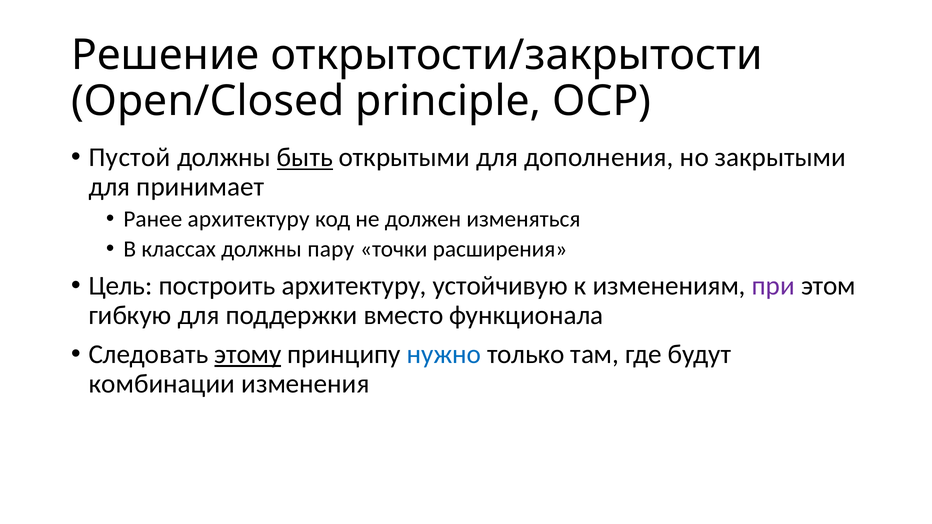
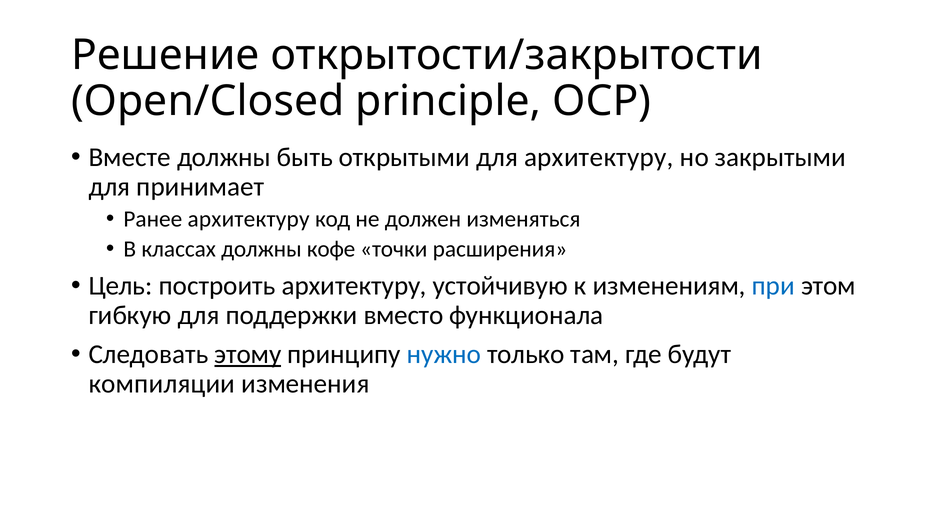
Пустой: Пустой -> Вместе (130, 158)
быть underline: present -> none (305, 158)
для дополнения: дополнения -> архитектуру (599, 158)
пару: пару -> кофе (331, 249)
при colour: purple -> blue (773, 286)
комбинации: комбинации -> компиляции (162, 384)
